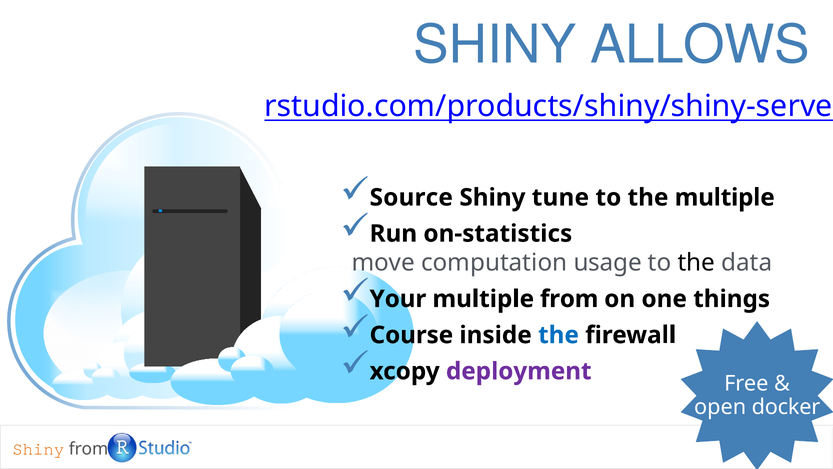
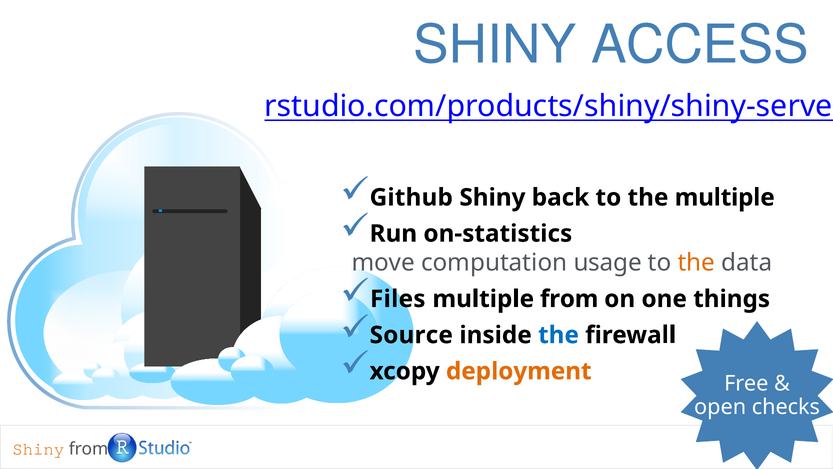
ALLOWS: ALLOWS -> ACCESS (700, 45)
Source: Source -> Github (411, 197)
tune: tune -> back (561, 197)
the colour: black -> orange (696, 263)
Your: Your -> Files (398, 299)
Course: Course -> Source (411, 335)
deployment colour: purple -> orange (519, 371)
docker: docker -> checks (786, 407)
